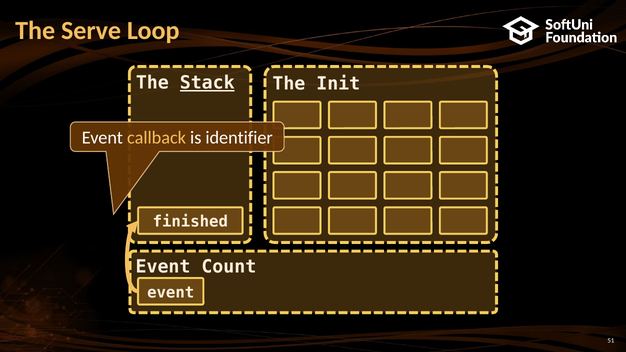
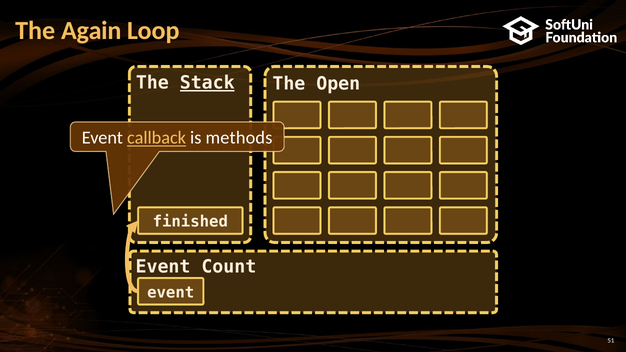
Serve: Serve -> Again (91, 30)
Init: Init -> Open (338, 84)
callback underline: none -> present (157, 138)
identifier: identifier -> methods (239, 138)
